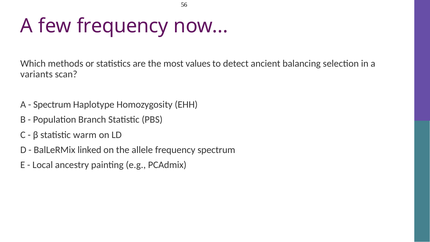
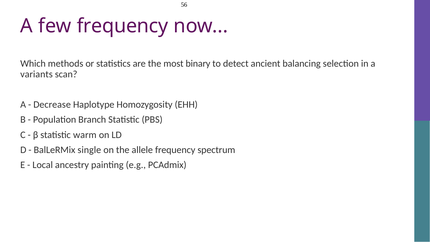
values: values -> binary (198, 64)
Spectrum: Spectrum -> Decrease (52, 105)
linked: linked -> single (89, 150)
